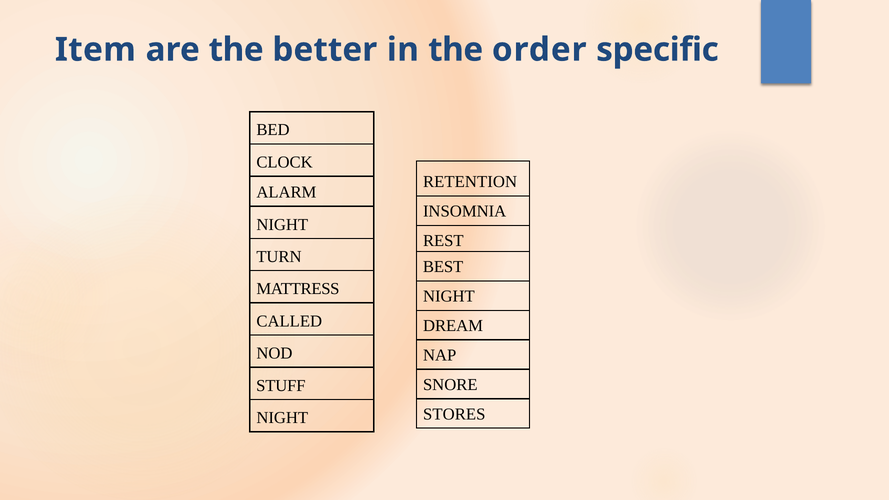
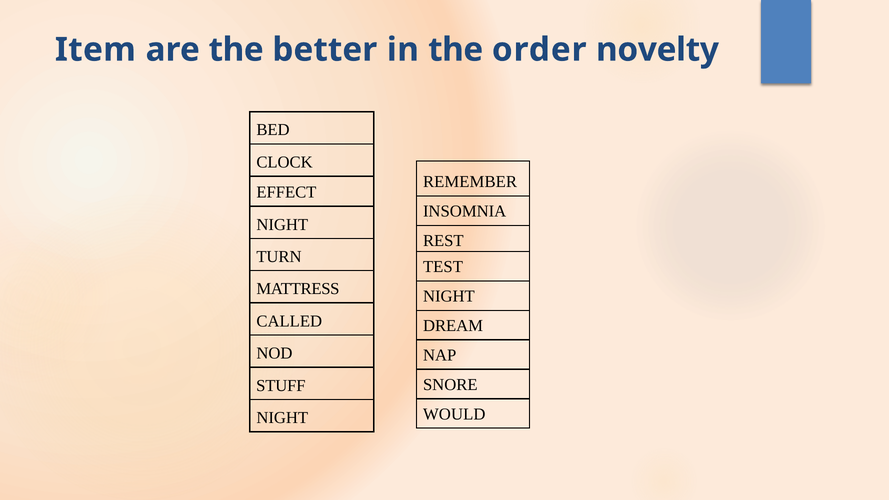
specific: specific -> novelty (657, 50)
RETENTION: RETENTION -> REMEMBER (470, 182)
ALARM: ALARM -> EFFECT (286, 192)
BEST: BEST -> TEST (443, 267)
STORES: STORES -> WOULD (454, 414)
